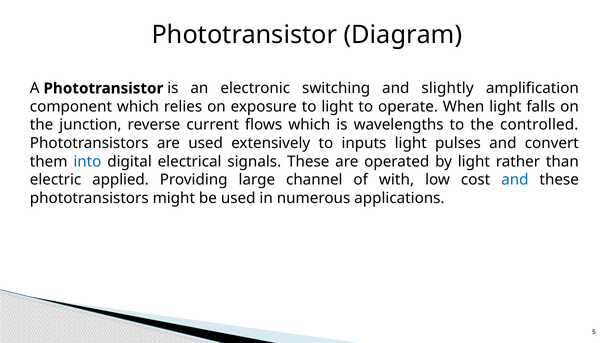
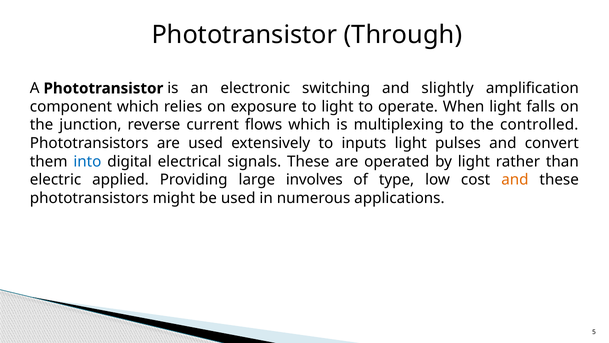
Diagram: Diagram -> Through (403, 35)
wavelengths: wavelengths -> multiplexing (399, 125)
channel: channel -> involves (314, 180)
with: with -> type (397, 180)
and colour: blue -> orange (515, 180)
